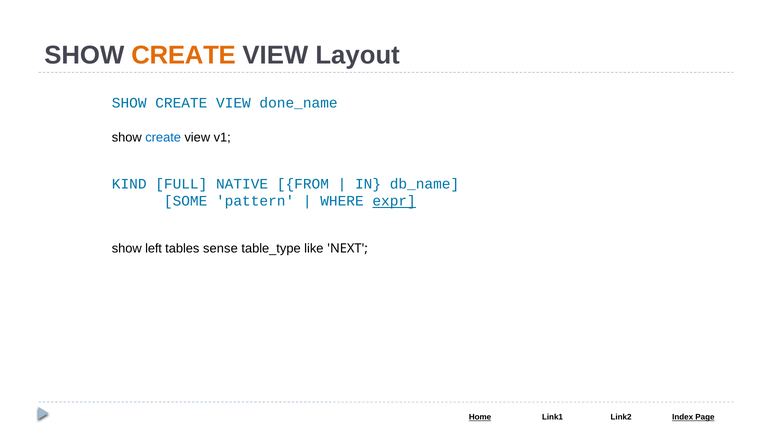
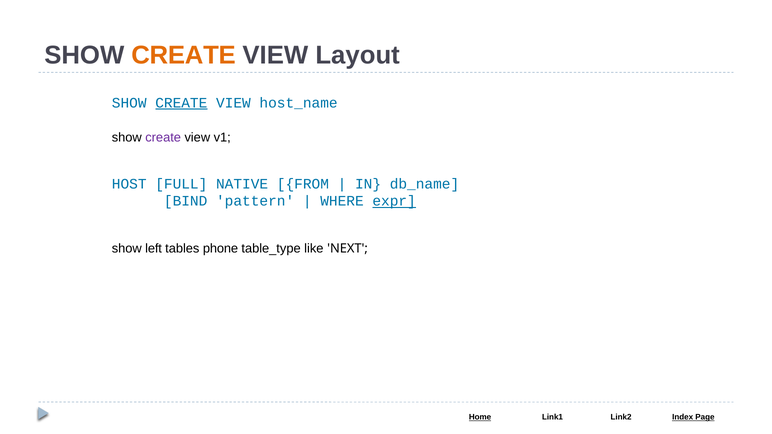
CREATE underline: none -> present (181, 103)
done_name: done_name -> host_name (299, 103)
create colour: blue -> purple (163, 138)
KIND: KIND -> HOST (129, 184)
SOME: SOME -> BIND (186, 201)
sense: sense -> phone (221, 249)
